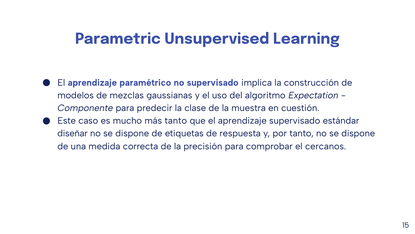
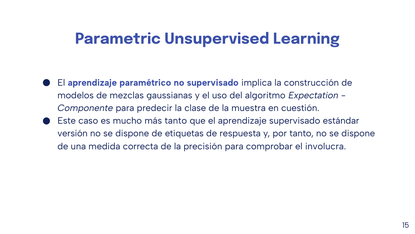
diseñar: diseñar -> versión (73, 133)
cercanos: cercanos -> involucra (326, 146)
